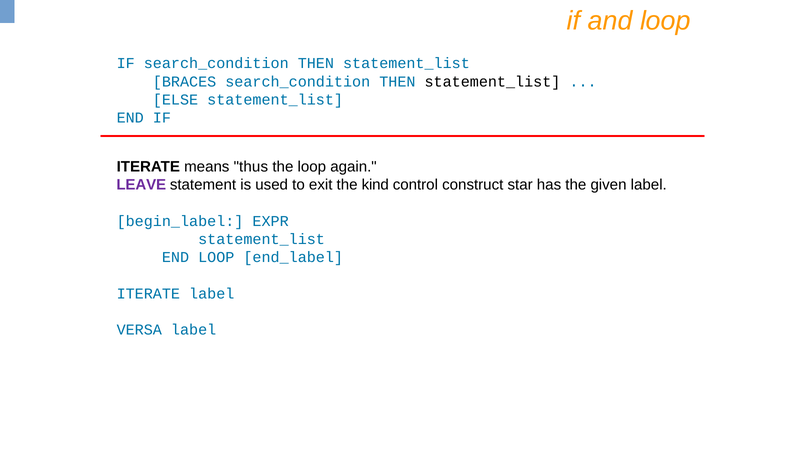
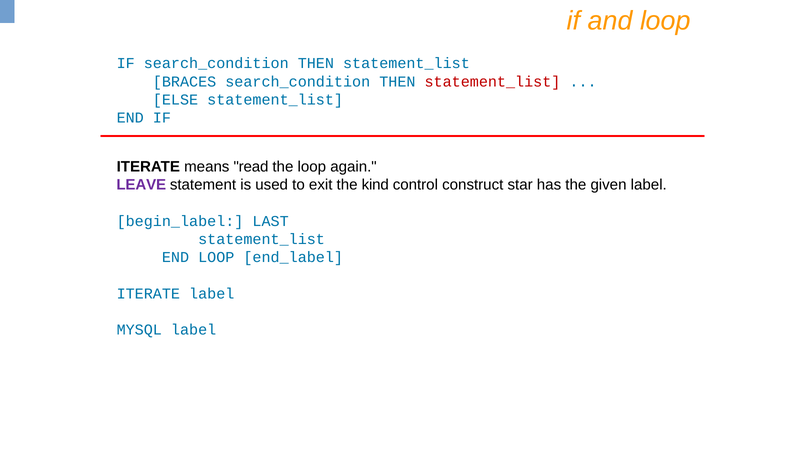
statement_list colour: black -> red (492, 81)
thus: thus -> read (251, 167)
EXPR: EXPR -> LAST (271, 221)
VERSA: VERSA -> MYSQL (139, 330)
